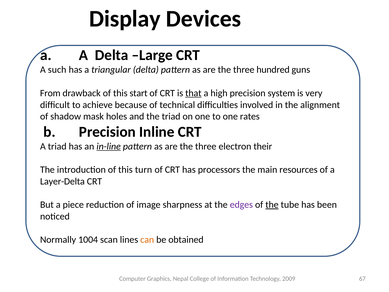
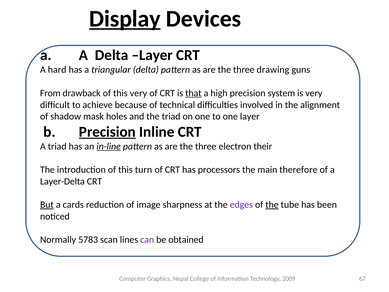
Display underline: none -> present (125, 19)
Delta Large: Large -> Layer (152, 55)
such: such -> hard (57, 70)
hundred: hundred -> drawing (273, 70)
this start: start -> very (138, 93)
one rates: rates -> layer (250, 116)
Precision underline: none -> present (107, 132)
resources: resources -> therefore (298, 170)
But underline: none -> present (47, 205)
piece: piece -> cards (73, 205)
1004: 1004 -> 5783 (88, 240)
can colour: orange -> purple (147, 240)
